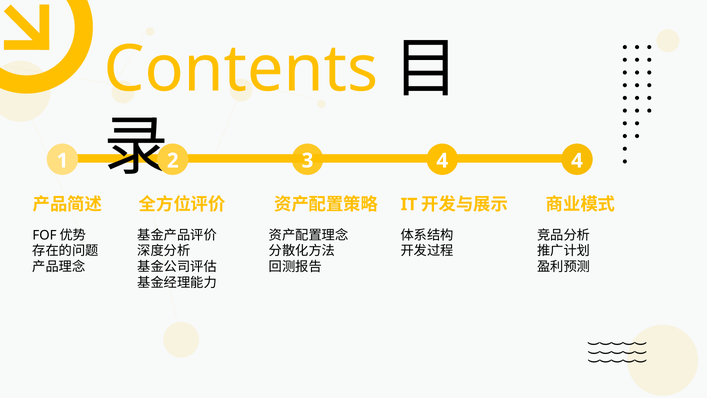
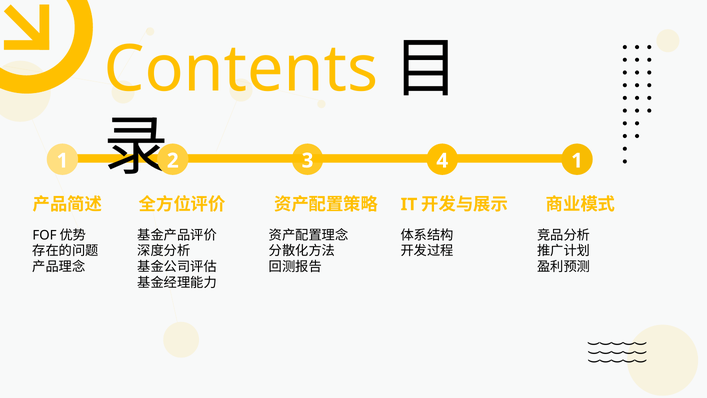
3 4: 4 -> 1 (577, 161)
